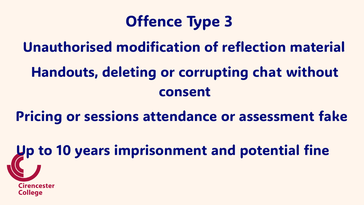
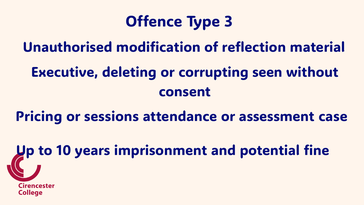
Handouts: Handouts -> Executive (65, 72)
chat: chat -> seen (267, 72)
fake: fake -> case (333, 116)
